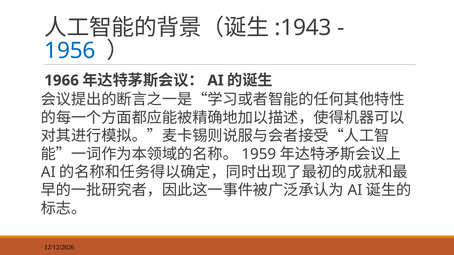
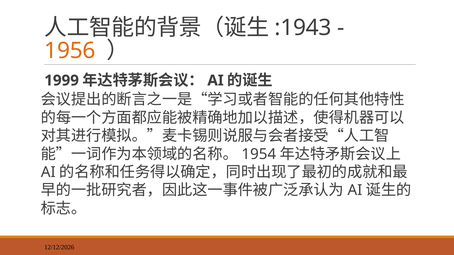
1956 colour: blue -> orange (70, 51)
1966: 1966 -> 1999 (62, 81)
1959: 1959 -> 1954 (259, 154)
